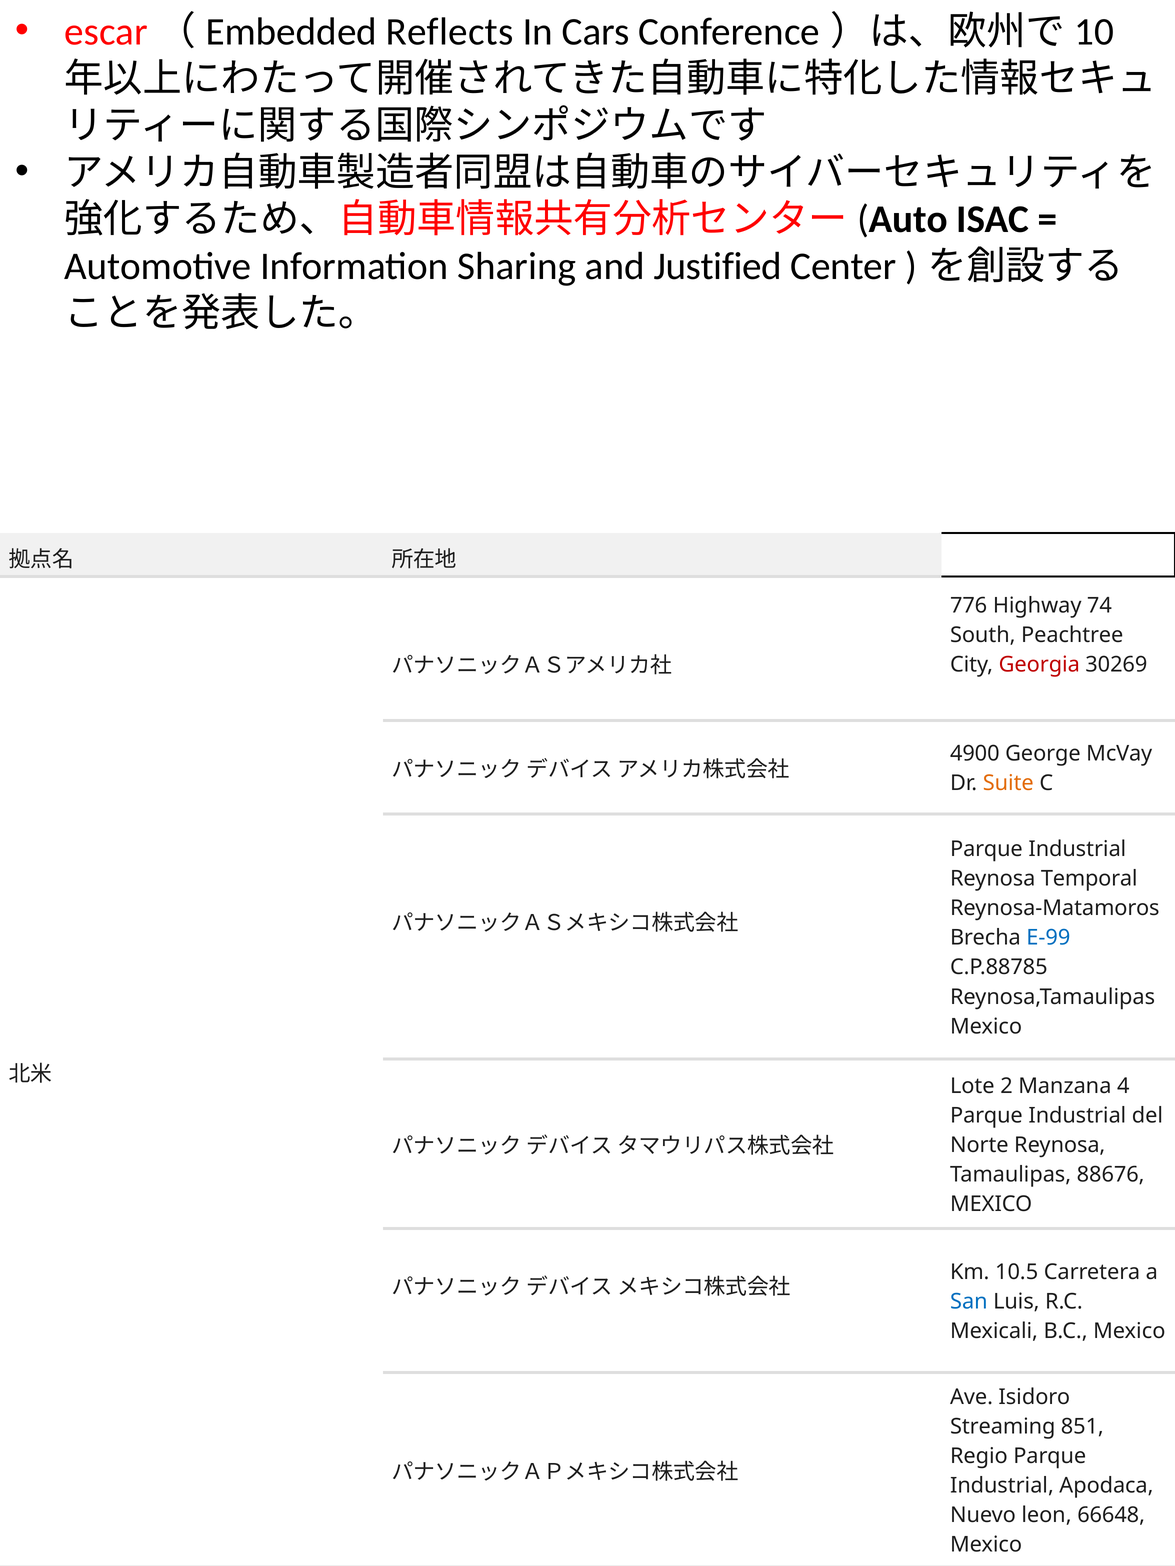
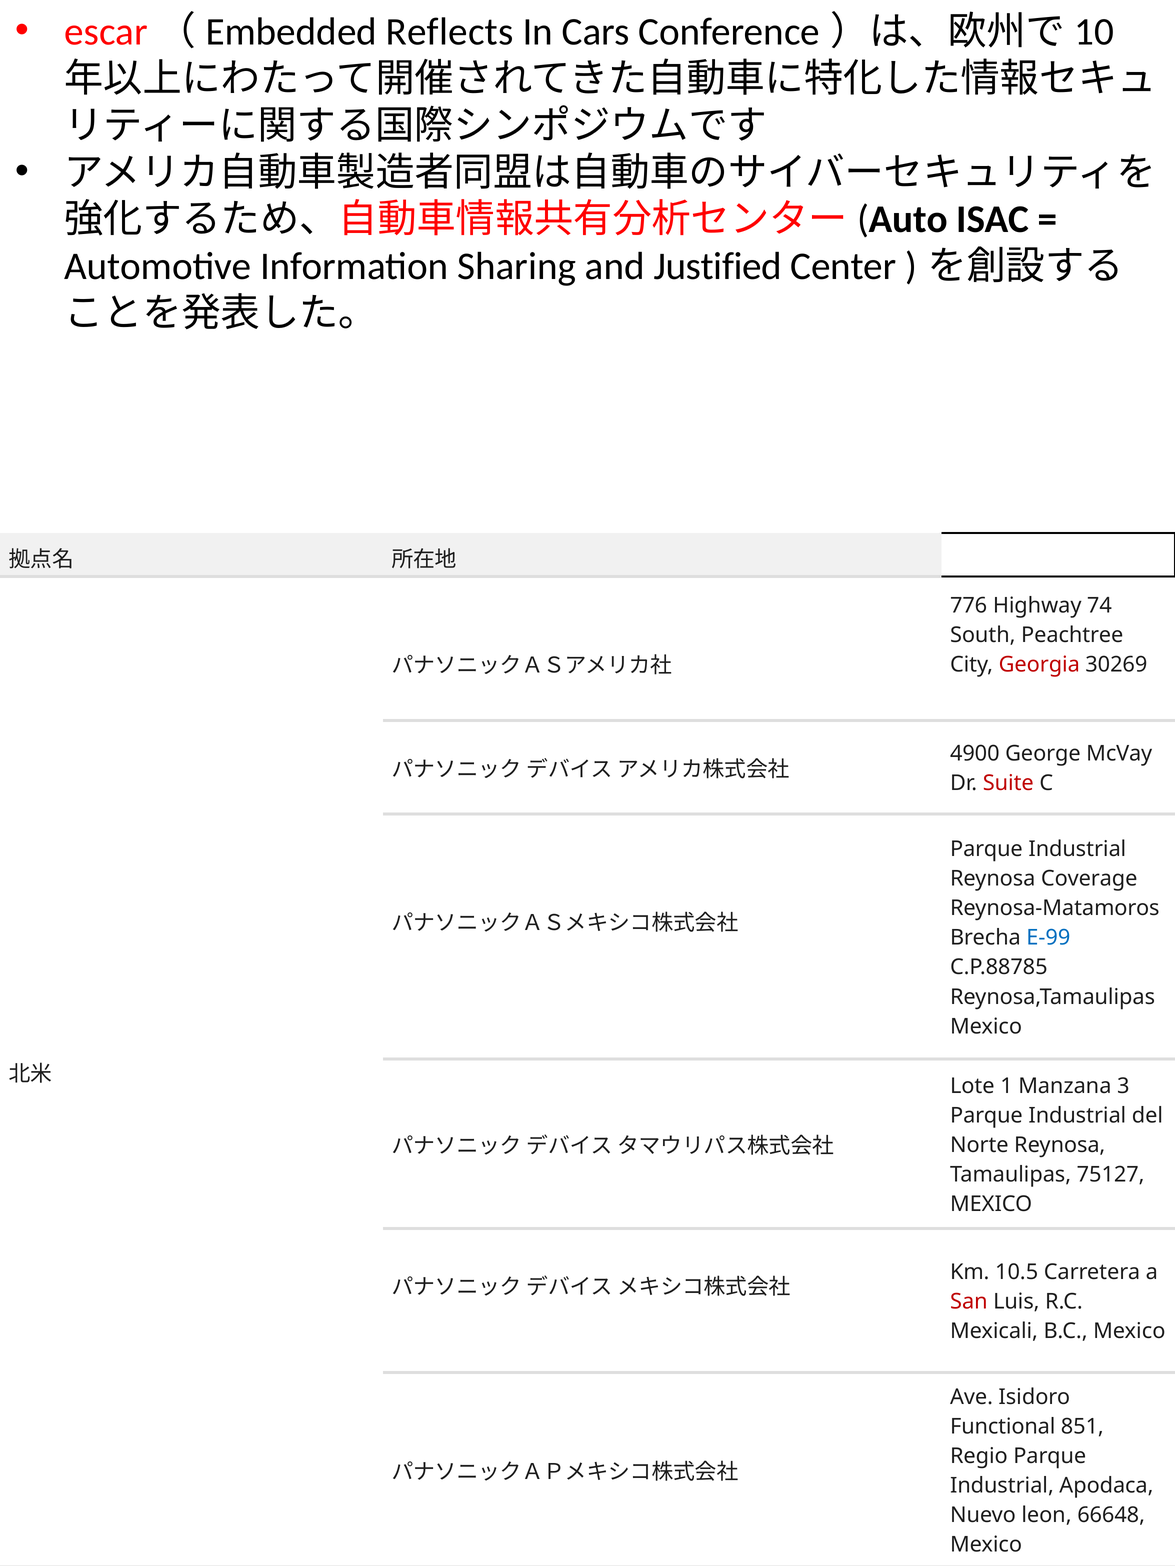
Suite colour: orange -> red (1008, 784)
Temporal: Temporal -> Coverage (1089, 879)
2: 2 -> 1 (1007, 1086)
4: 4 -> 3 (1123, 1086)
88676: 88676 -> 75127 (1111, 1175)
San colour: blue -> red (969, 1302)
Streaming: Streaming -> Functional (1003, 1427)
